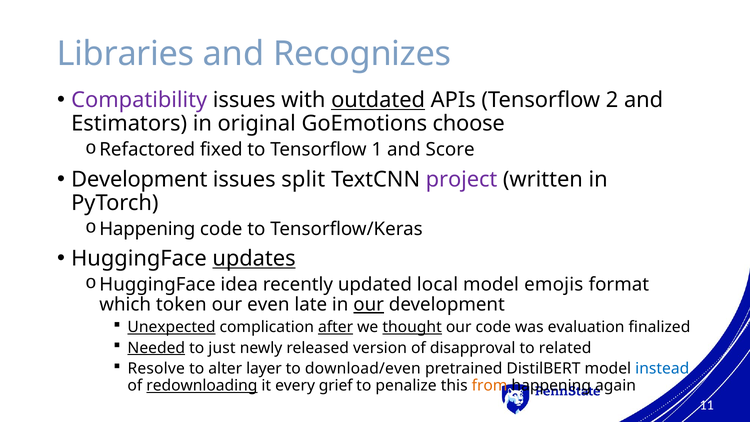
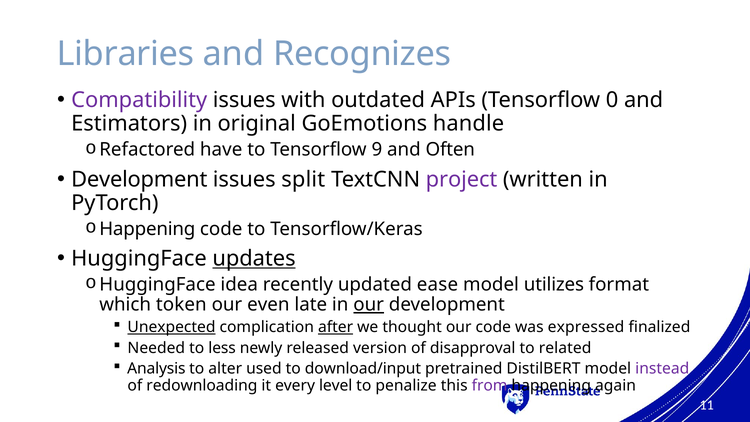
outdated underline: present -> none (378, 100)
2: 2 -> 0 (612, 100)
choose: choose -> handle (468, 124)
fixed: fixed -> have (221, 150)
1: 1 -> 9 (377, 150)
Score: Score -> Often (450, 150)
local: local -> ease (437, 284)
emojis: emojis -> utilizes (554, 284)
thought underline: present -> none (412, 327)
evaluation: evaluation -> expressed (586, 327)
Needed underline: present -> none (156, 348)
just: just -> less (222, 348)
Resolve: Resolve -> Analysis (156, 369)
layer: layer -> used (264, 369)
download/even: download/even -> download/input (363, 369)
instead colour: blue -> purple (662, 369)
redownloading underline: present -> none (202, 386)
grief: grief -> level (336, 386)
from colour: orange -> purple (490, 386)
